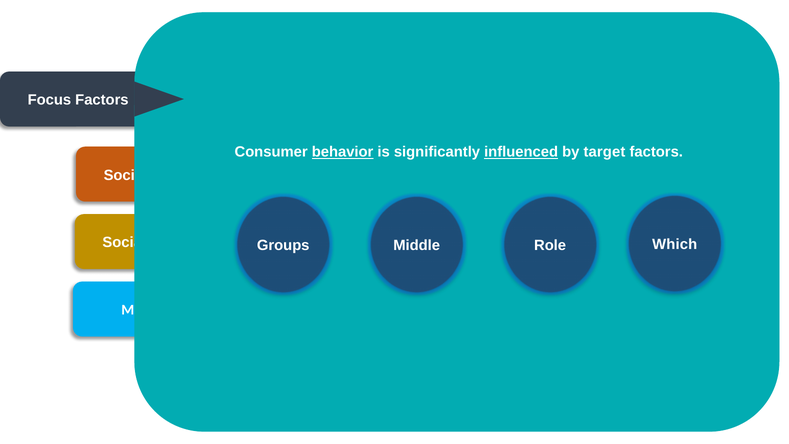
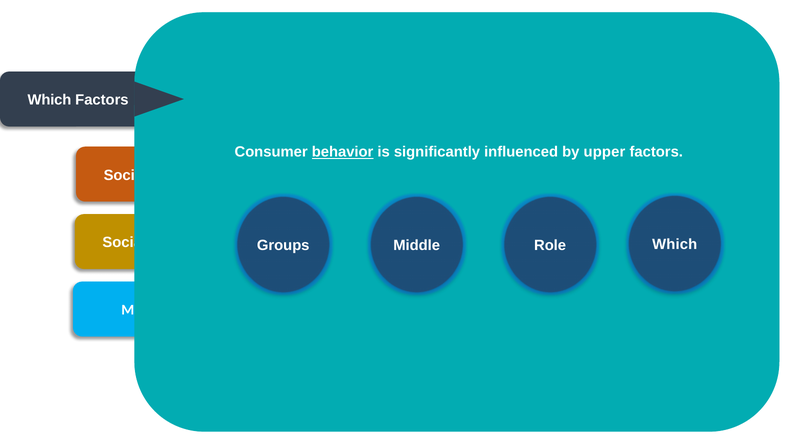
Focus: Focus -> Which (49, 100)
influenced underline: present -> none (521, 152)
target: target -> upper (604, 152)
